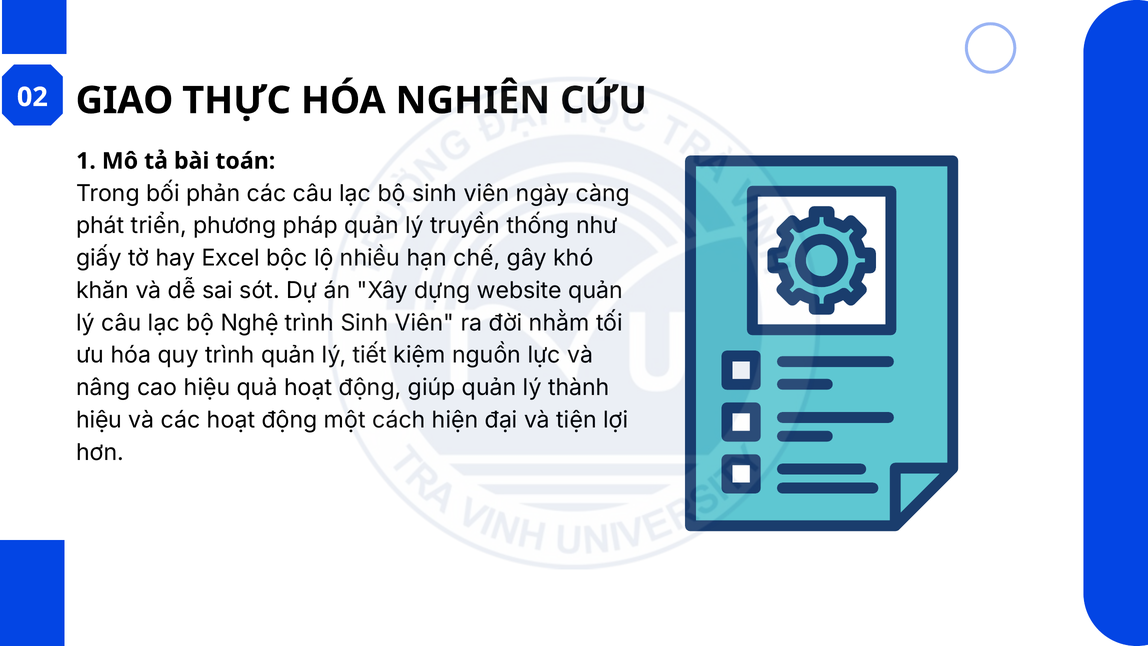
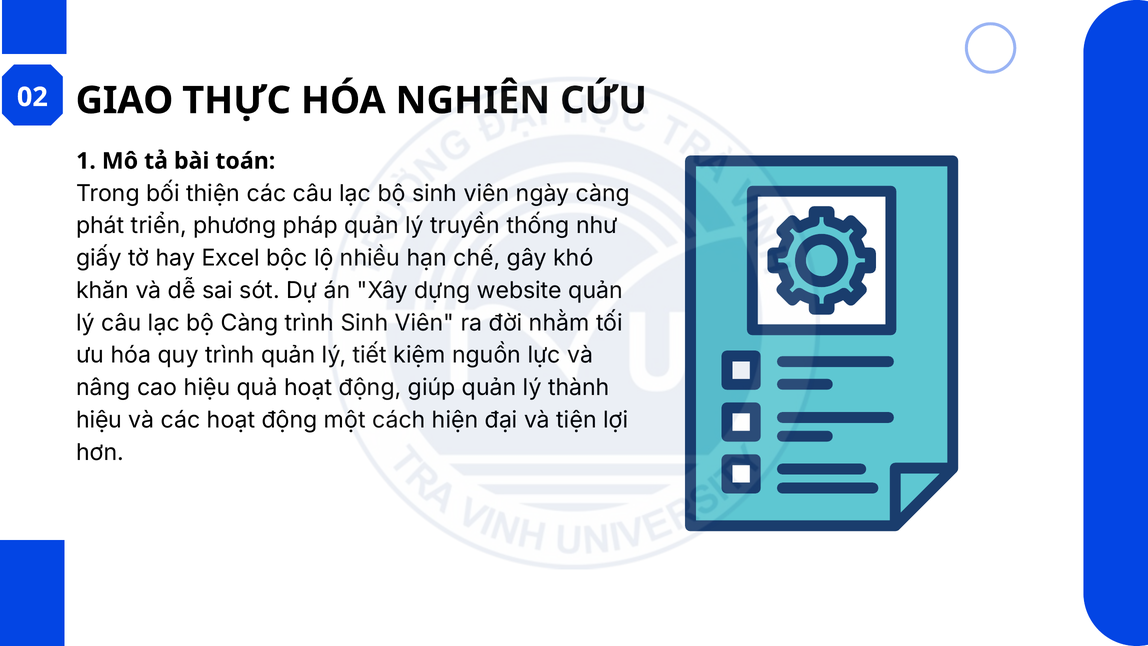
phản: phản -> thiện (213, 193)
bộ Nghệ: Nghệ -> Càng (249, 323)
